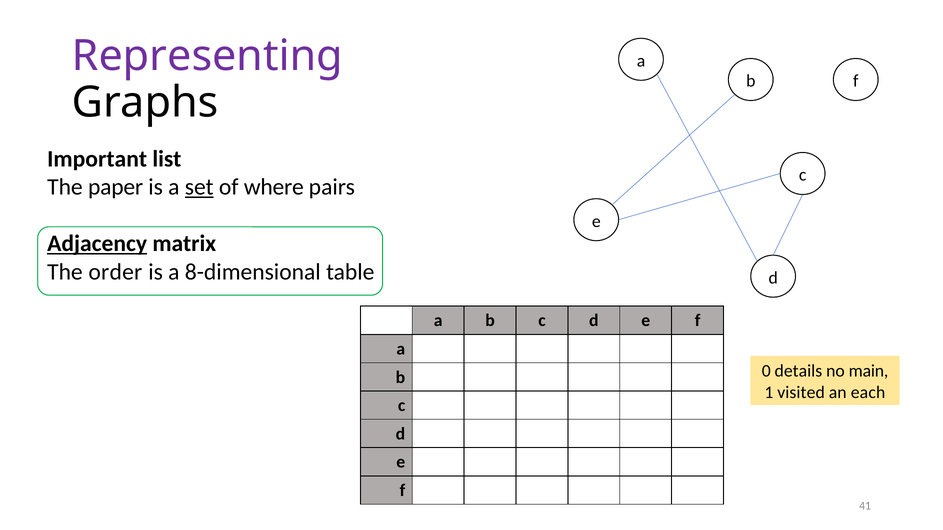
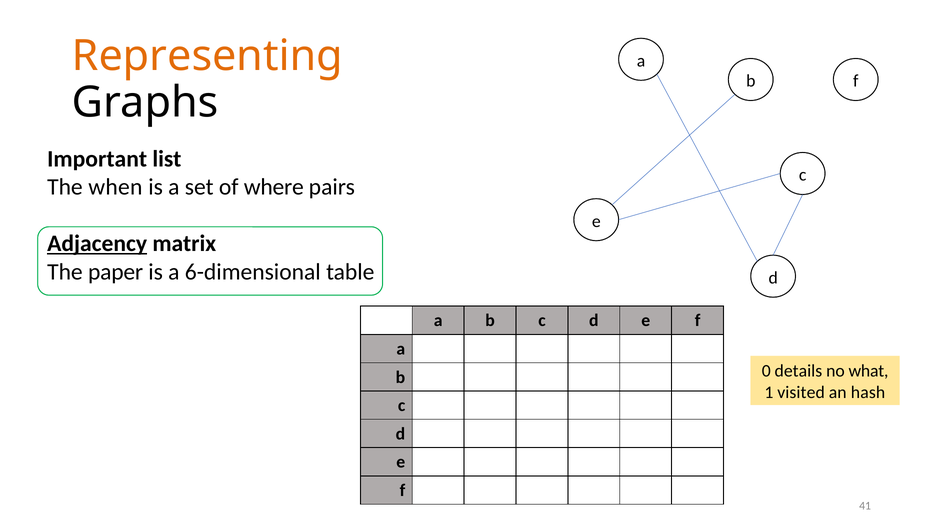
Representing colour: purple -> orange (207, 56)
paper: paper -> when (115, 187)
set underline: present -> none (199, 187)
order: order -> paper (116, 272)
8-dimensional: 8-dimensional -> 6-dimensional (253, 272)
main: main -> what (869, 371)
each: each -> hash (868, 393)
